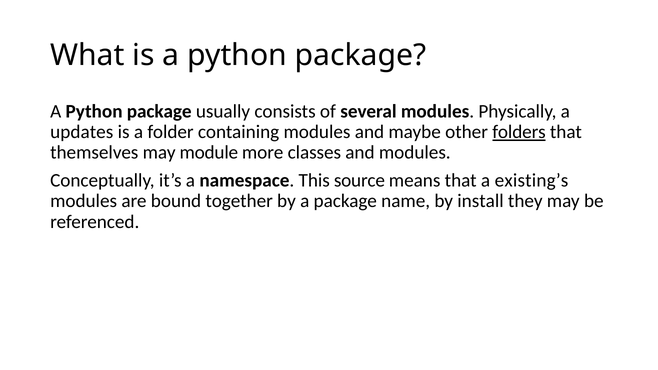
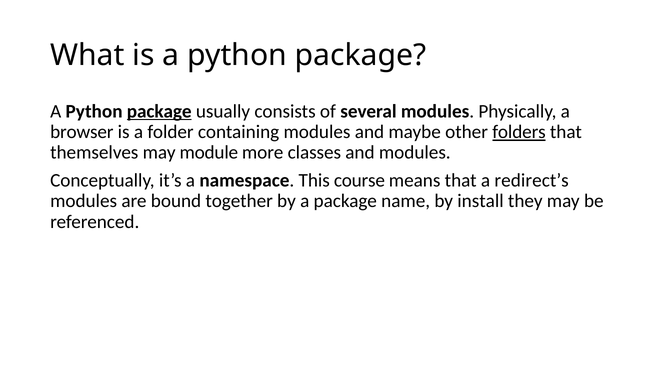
package underline: none -> present (159, 111)
updates: updates -> browser (82, 132)
source: source -> course (359, 180)
existing’s: existing’s -> redirect’s (532, 180)
